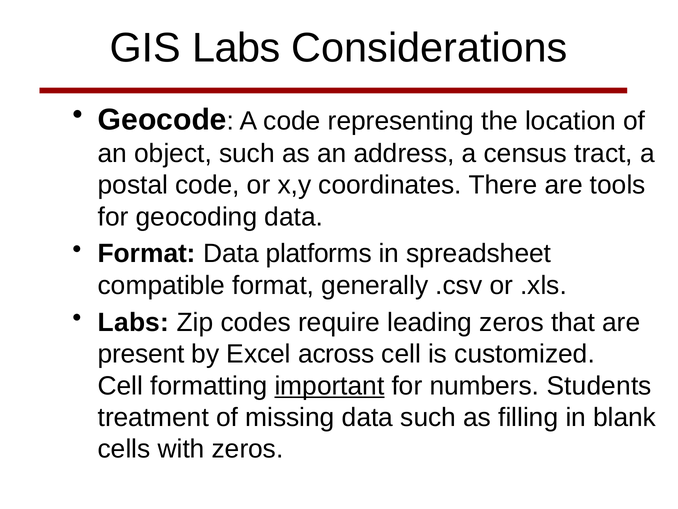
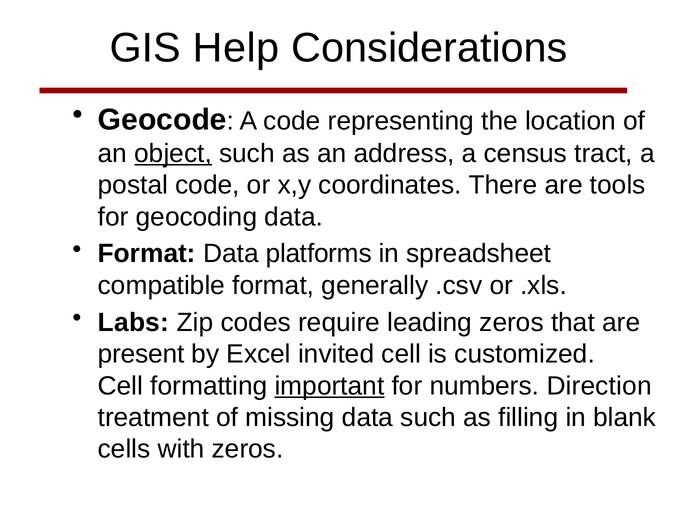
GIS Labs: Labs -> Help (236, 48)
object underline: none -> present (173, 153)
across: across -> invited (336, 354)
Students: Students -> Direction (599, 385)
